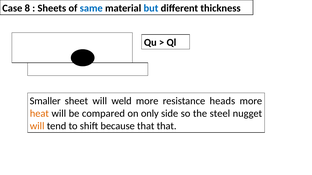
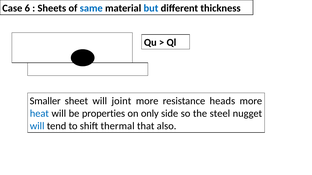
8: 8 -> 6 (27, 8)
weld: weld -> joint (121, 101)
heat colour: orange -> blue (39, 114)
compared: compared -> properties (104, 114)
will colour: orange -> blue (37, 126)
because: because -> thermal (118, 126)
that that: that -> also (167, 126)
